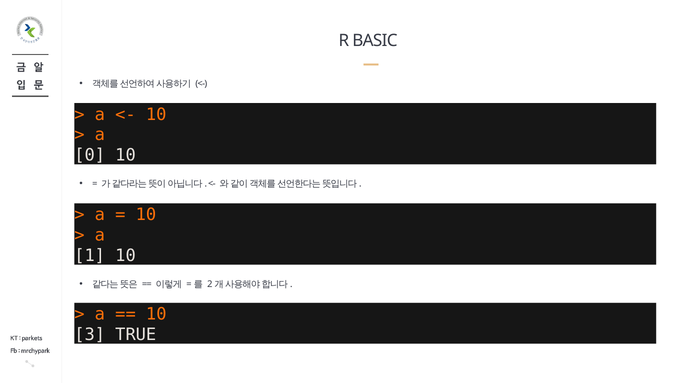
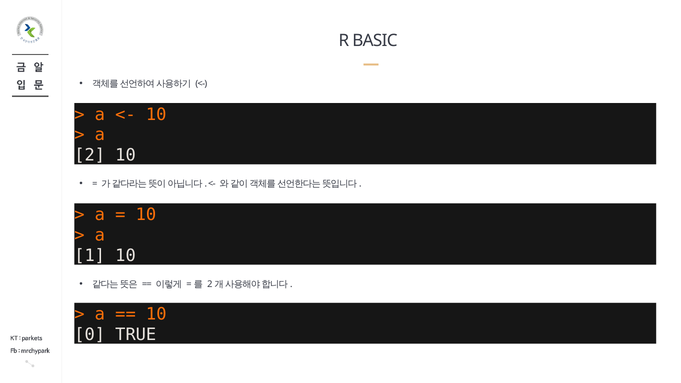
0: 0 -> 2 (90, 155)
3: 3 -> 0 (90, 335)
